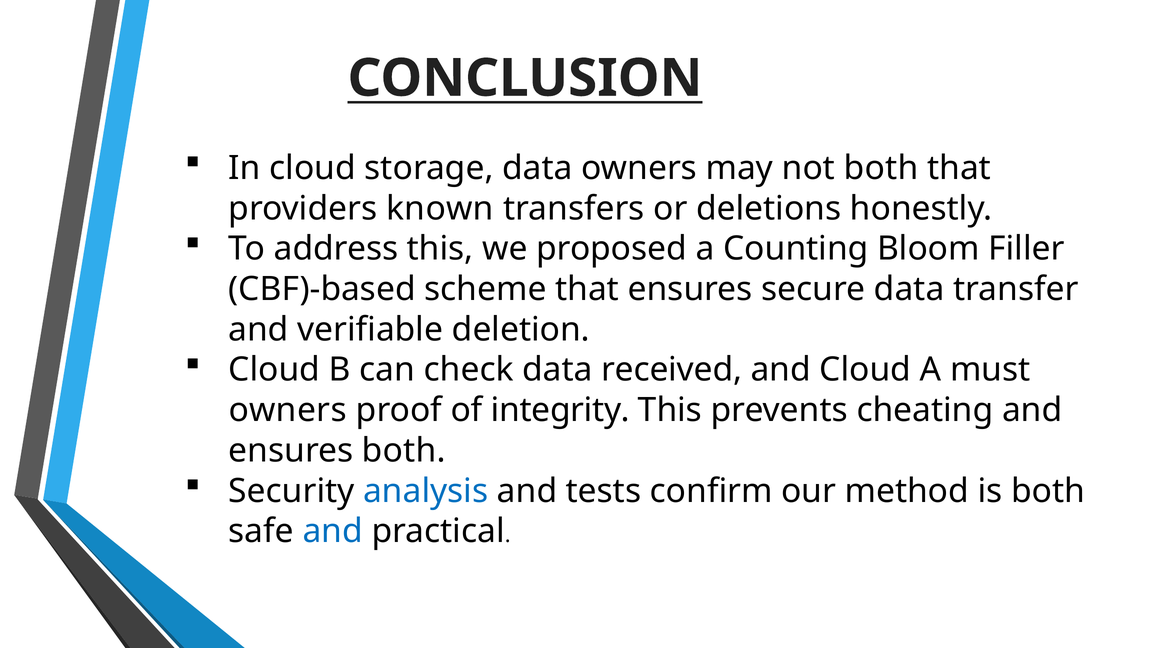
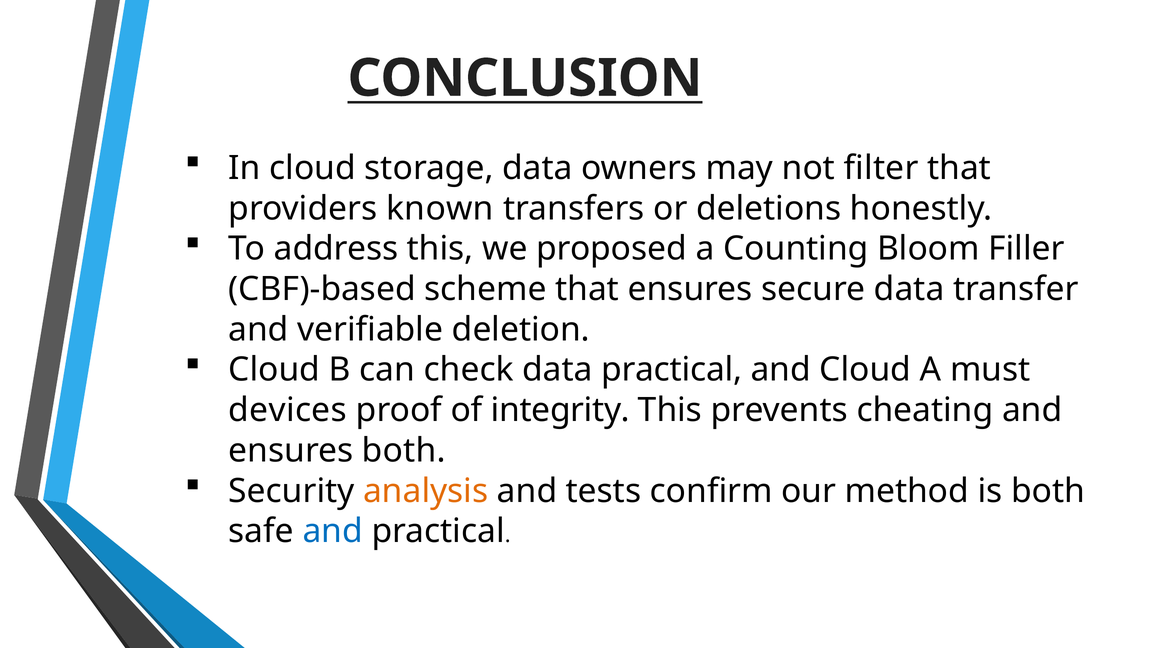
not both: both -> filter (881, 168)
data received: received -> practical (672, 370)
owners: owners -> devices (288, 411)
analysis colour: blue -> orange (426, 491)
